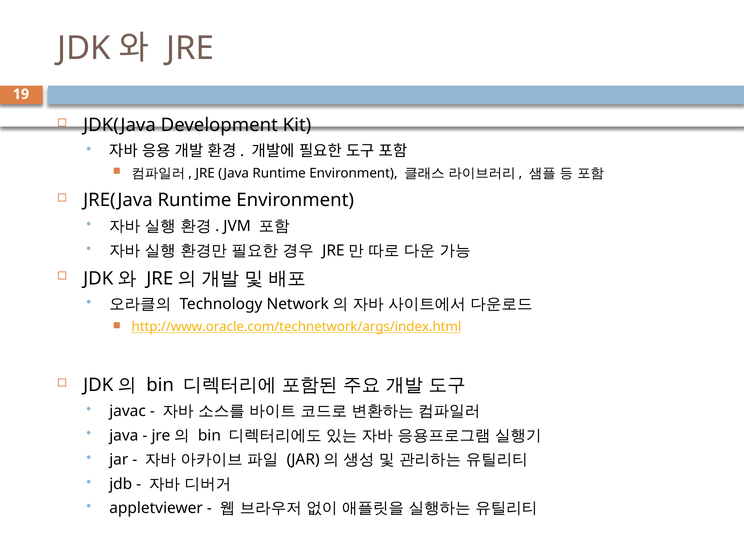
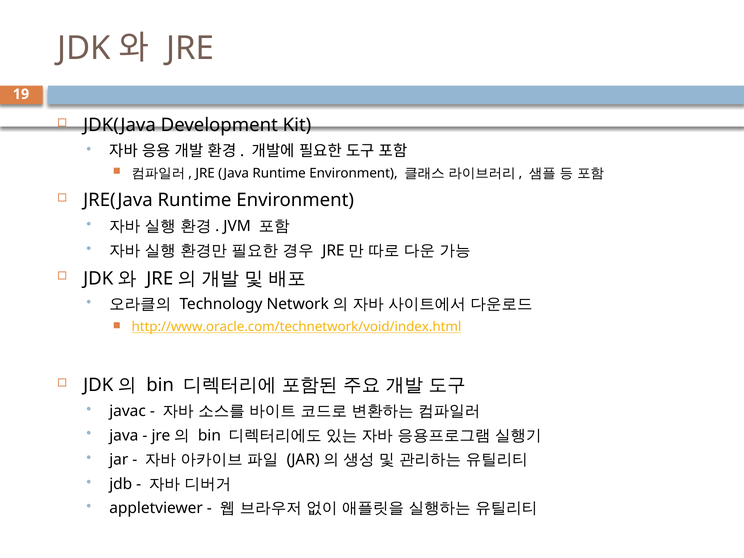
http://www.oracle.com/technetwork/args/index.html: http://www.oracle.com/technetwork/args/index.html -> http://www.oracle.com/technetwork/void/index.html (296, 327)
